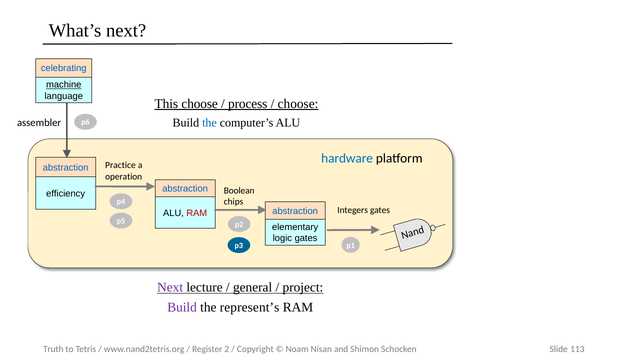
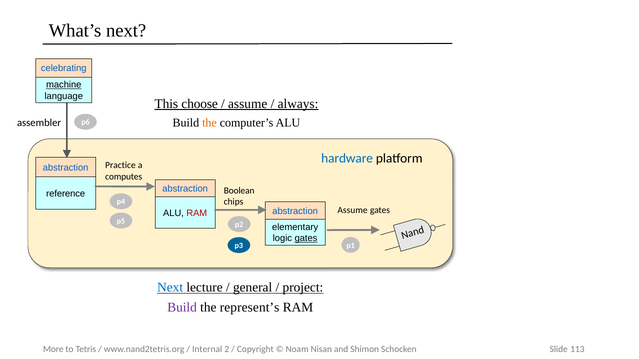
process: process -> assume (248, 104)
choose: choose -> always (298, 104)
the colour: blue -> orange (209, 123)
operation: operation -> computes (124, 177)
efficiency: efficiency -> reference (66, 194)
Integers: Integers -> Assume (353, 210)
gates underline: none -> present (306, 239)
Next colour: purple -> blue (170, 288)
Truth: Truth -> More (53, 350)
Register: Register -> Internal (207, 350)
